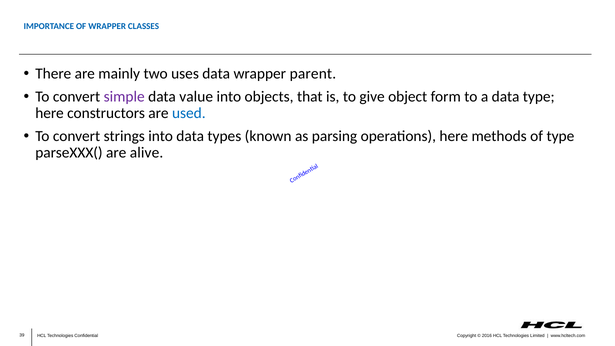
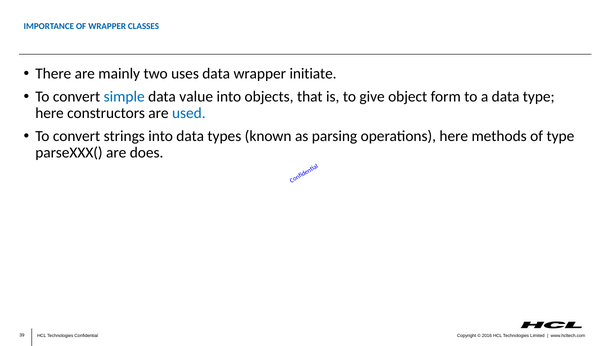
parent: parent -> initiate (313, 74)
simple colour: purple -> blue (124, 97)
alive: alive -> does (147, 153)
